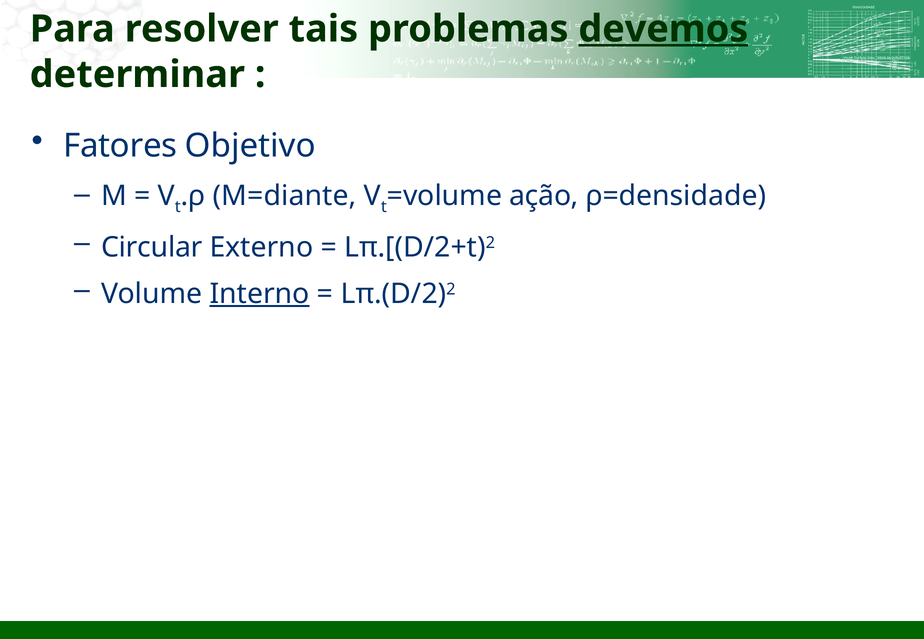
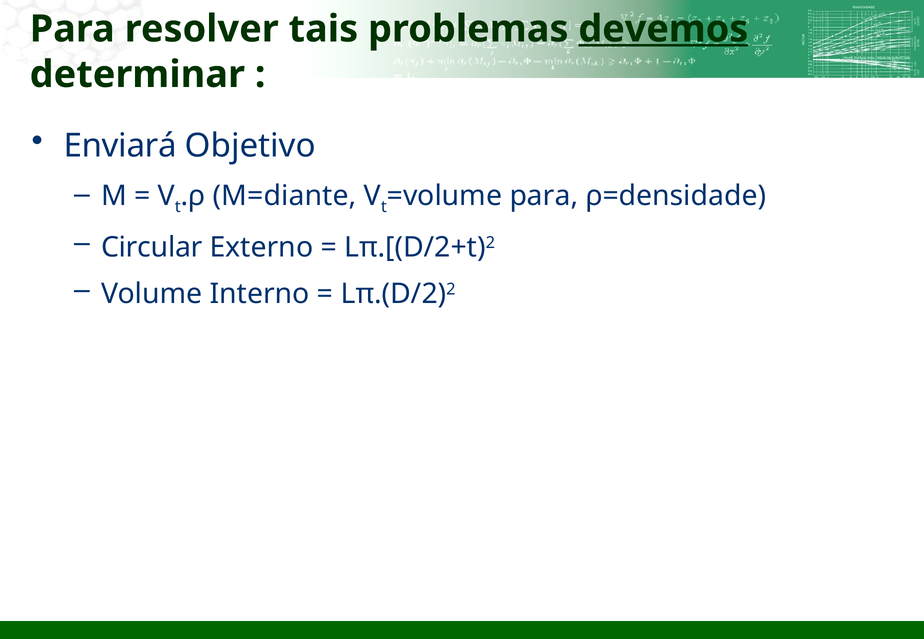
Fatores: Fatores -> Enviará (120, 146)
ação: ação -> para (544, 196)
Interno underline: present -> none (260, 294)
